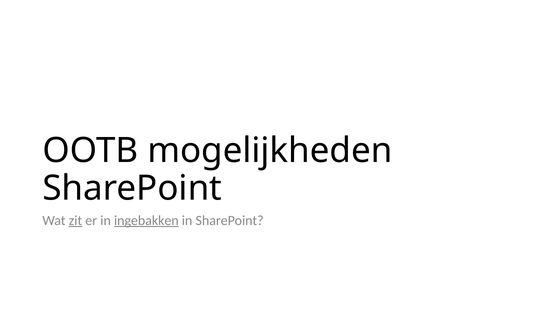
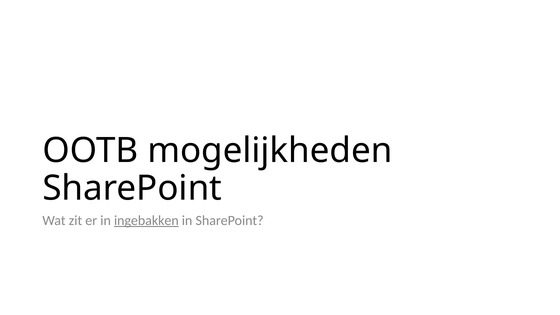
zit underline: present -> none (75, 220)
